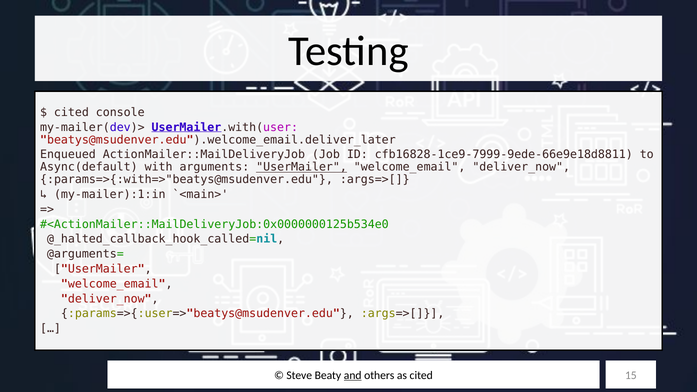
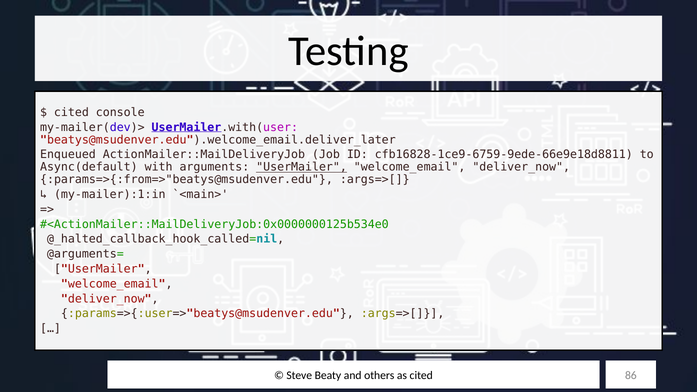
cfb16828-1ce9-7999-9ede-66e9e18d8811: cfb16828-1ce9-7999-9ede-66e9e18d8811 -> cfb16828-1ce9-6759-9ede-66e9e18d8811 (504, 155)
:params=>{:with=>"beatys@msudenver.edu: :params=>{:with=>"beatys@msudenver.edu -> :params=>{:from=>"beatys@msudenver.edu (186, 180)
and underline: present -> none (353, 375)
15: 15 -> 86 (631, 375)
